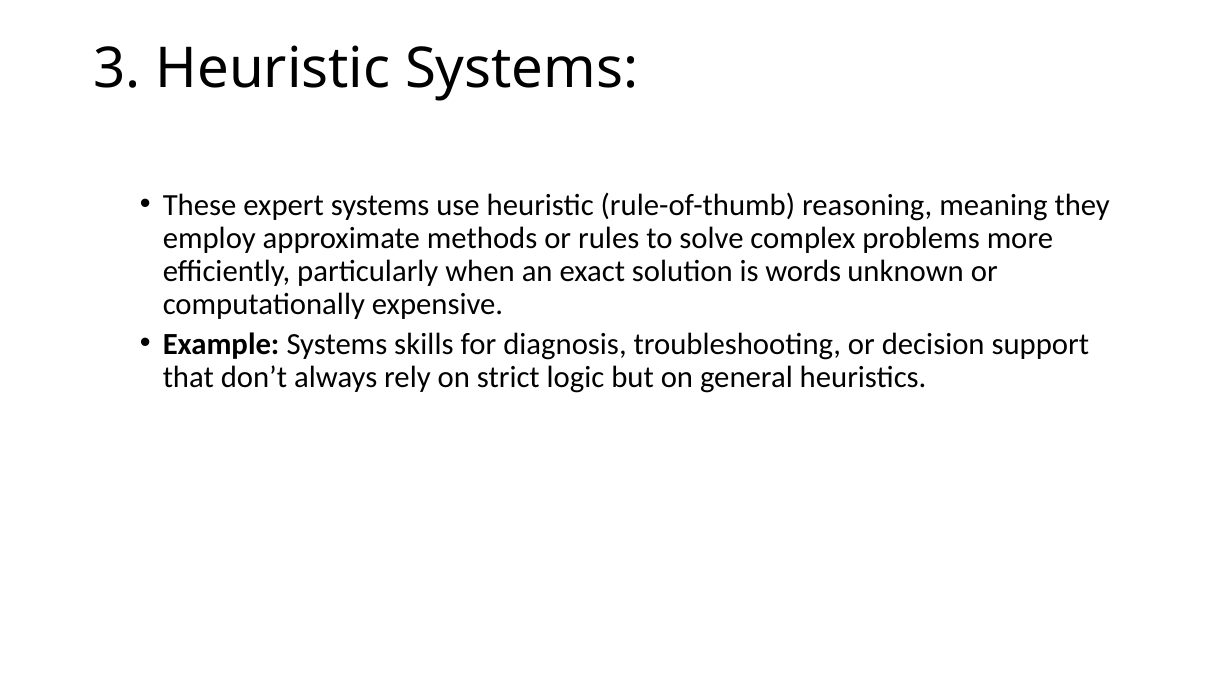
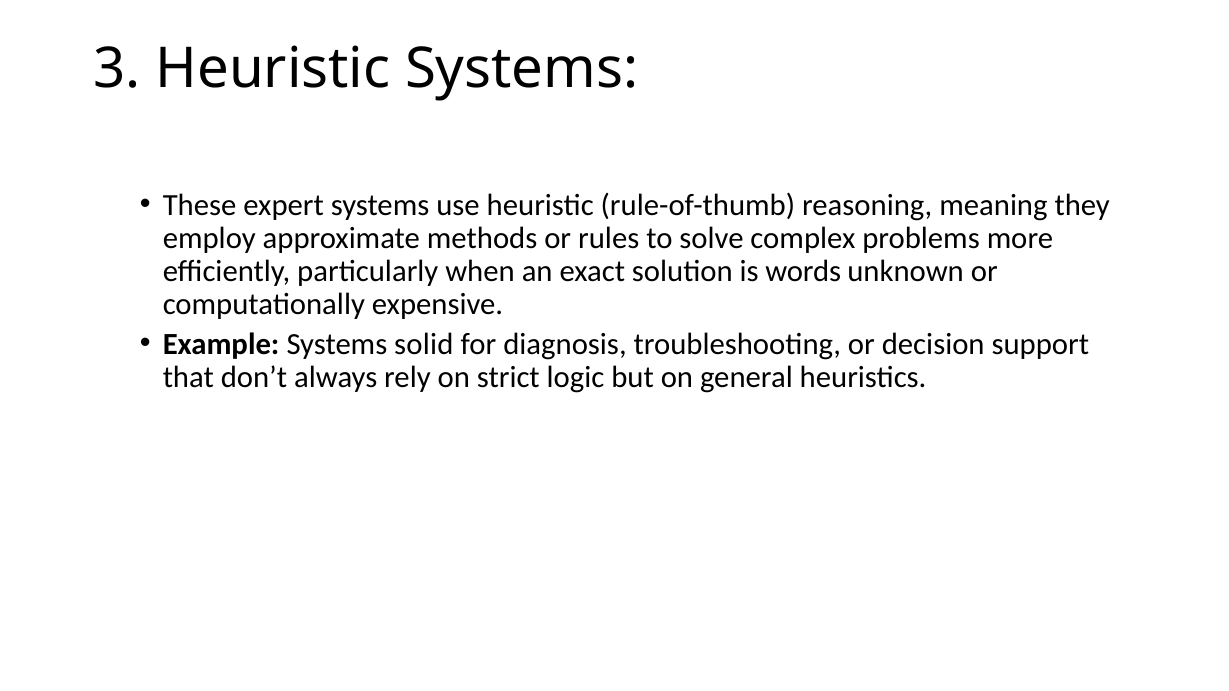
skills: skills -> solid (424, 344)
